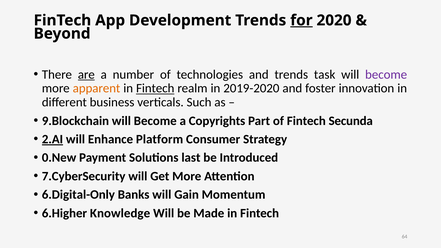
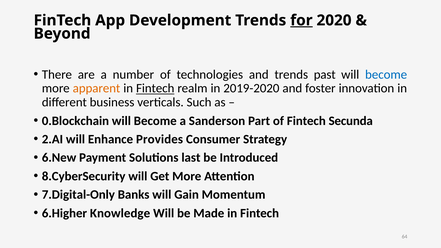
are underline: present -> none (86, 75)
task: task -> past (325, 75)
become colour: purple -> blue (386, 75)
9.Blockchain: 9.Blockchain -> 0.Blockchain (75, 121)
Copyrights: Copyrights -> Sanderson (217, 121)
2.AI underline: present -> none (52, 139)
Platform: Platform -> Provides (160, 139)
0.New: 0.New -> 6.New (59, 158)
7.CyberSecurity: 7.CyberSecurity -> 8.CyberSecurity (84, 176)
6.Digital-Only: 6.Digital-Only -> 7.Digital-Only (78, 195)
